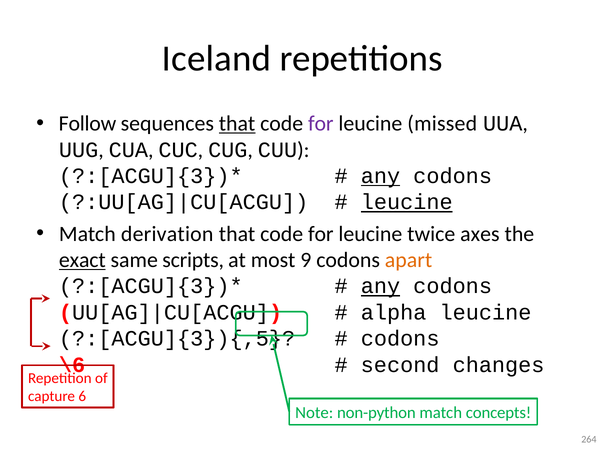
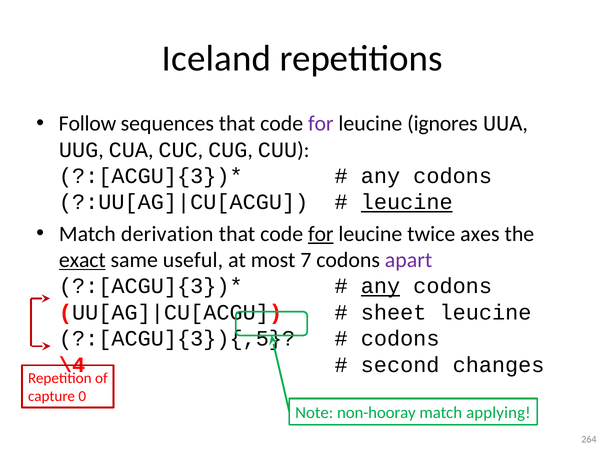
that underline: present -> none (237, 124)
missed: missed -> ignores (442, 124)
any underline: present -> none (380, 176)
for underline: none -> present (321, 234)
scripts: scripts -> useful (193, 260)
9: 9 -> 7 (306, 260)
apart colour: orange -> purple (409, 260)
alpha: alpha -> sheet (394, 312)
\6: \6 -> \4 (72, 365)
6: 6 -> 0 (82, 396)
non-python: non-python -> non-hooray (376, 413)
concepts: concepts -> applying (498, 413)
